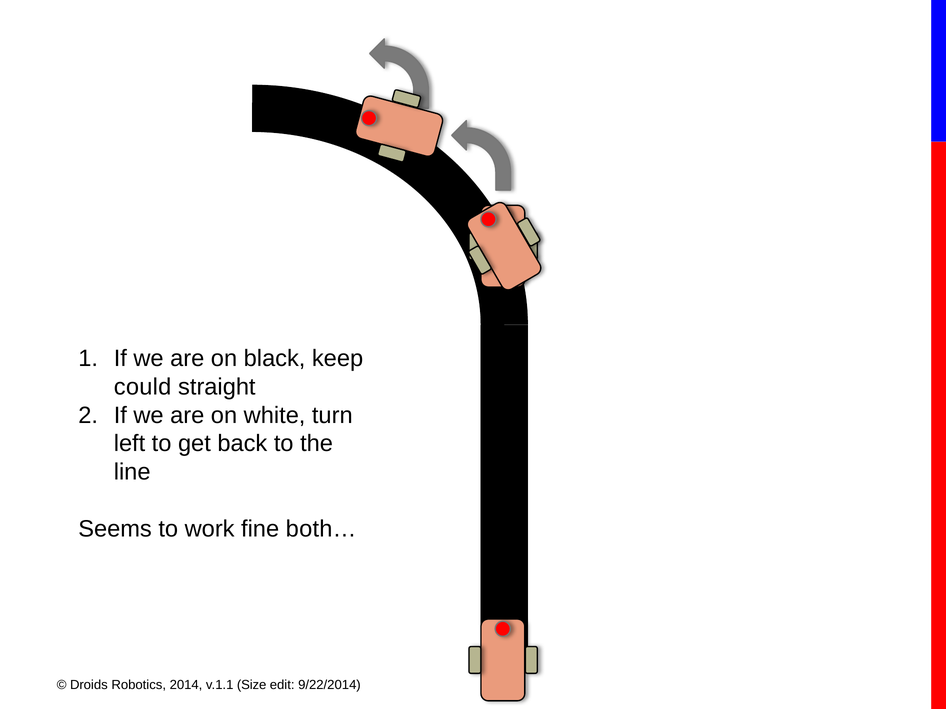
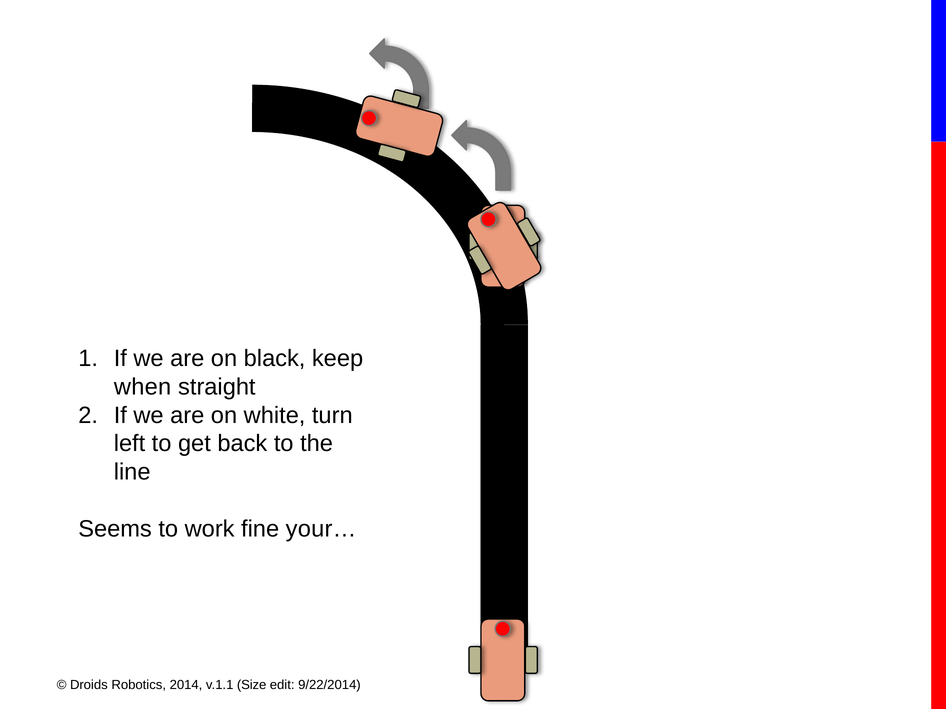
could: could -> when (143, 387)
both…: both… -> your… (321, 529)
